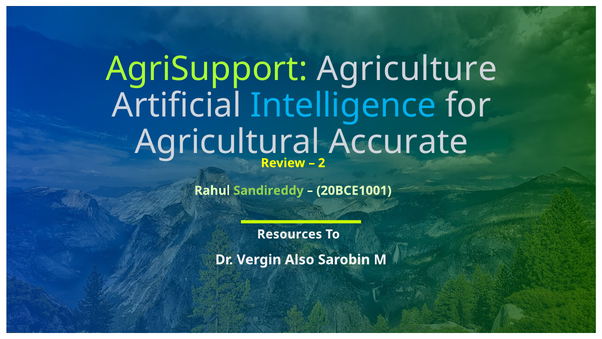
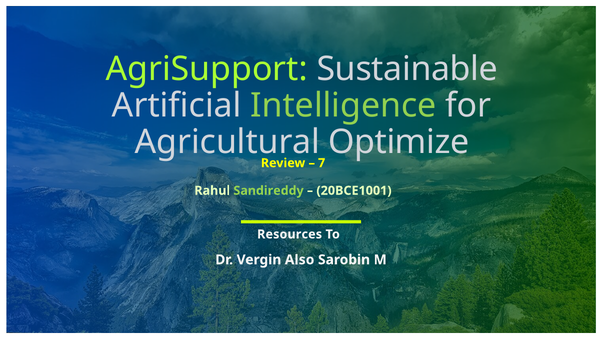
Agriculture: Agriculture -> Sustainable (407, 69)
Intelligence colour: light blue -> light green (343, 105)
Accurate: Accurate -> Optimize (399, 142)
2: 2 -> 7 (322, 163)
